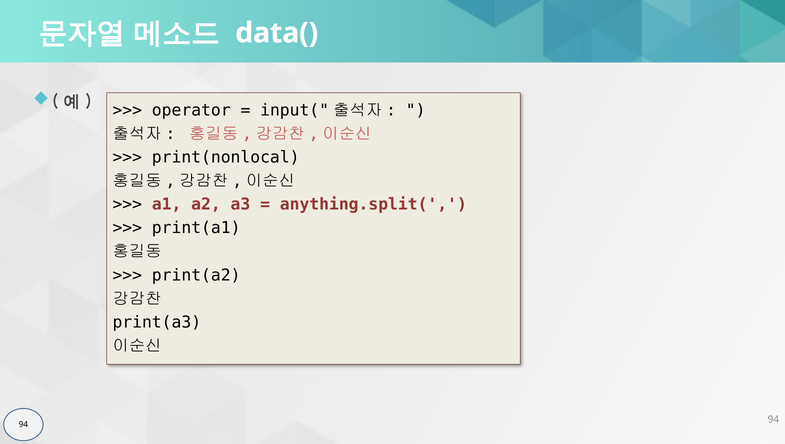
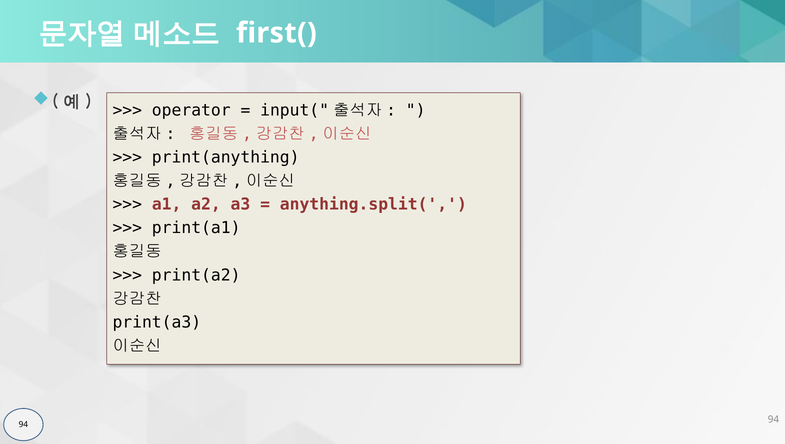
data(: data( -> first( (276, 33)
print(nonlocal: print(nonlocal -> print(anything (226, 157)
